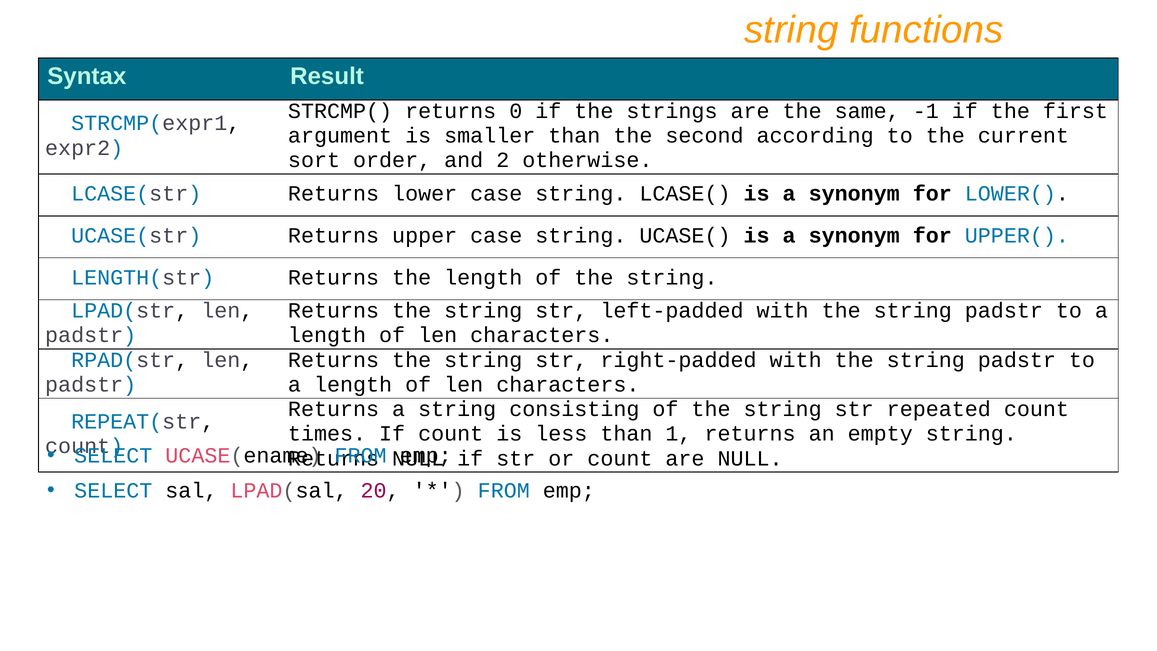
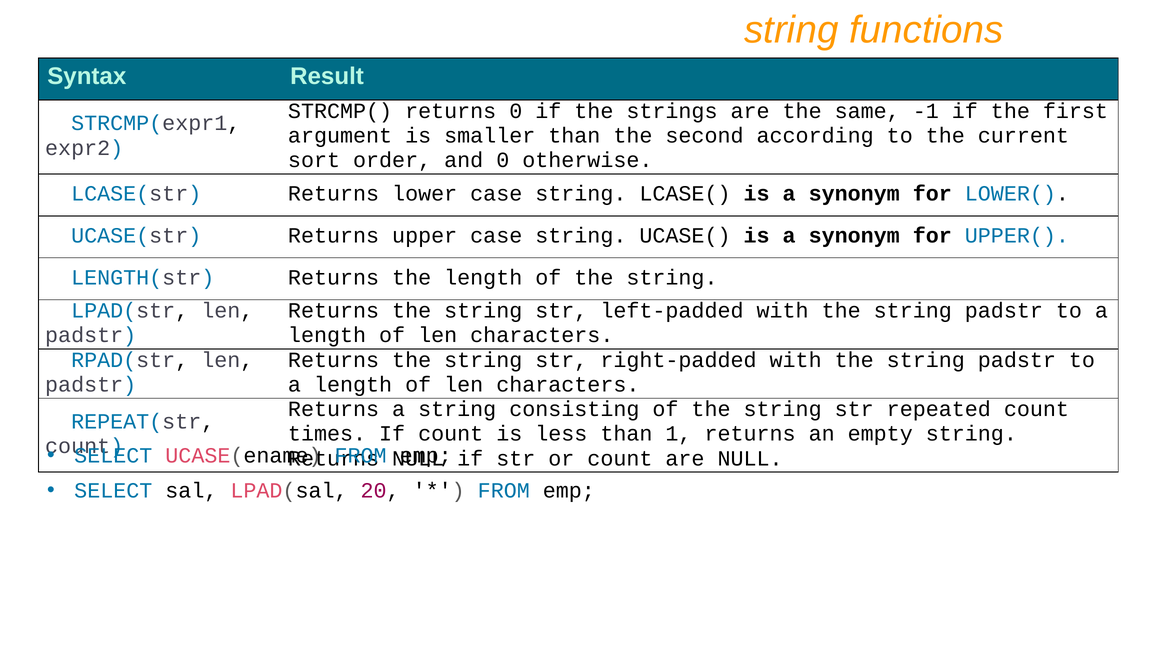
and 2: 2 -> 0 (503, 160)
